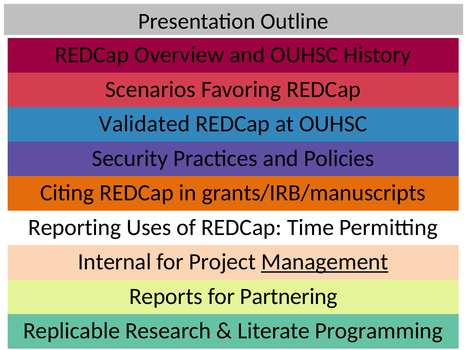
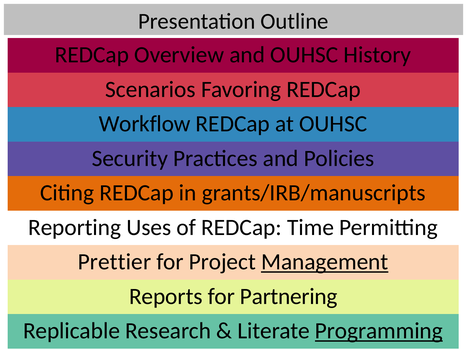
Validated: Validated -> Workflow (145, 124)
Internal: Internal -> Prettier (114, 262)
Programming underline: none -> present (379, 331)
